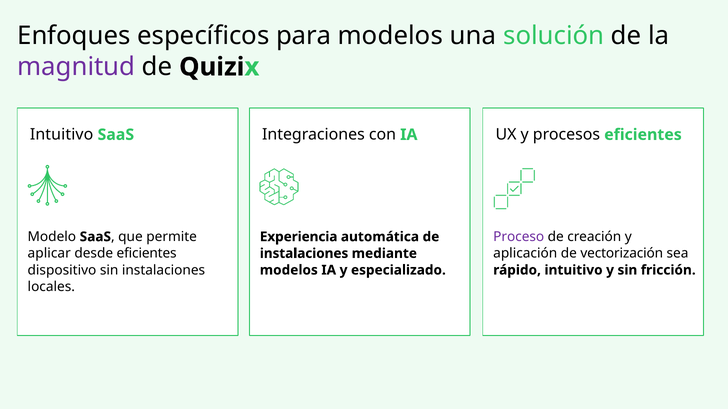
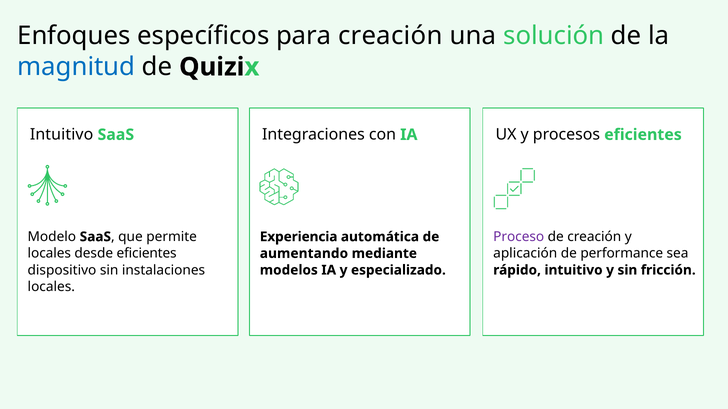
para modelos: modelos -> creación (390, 36)
magnitud colour: purple -> blue (76, 67)
aplicar: aplicar -> locales (49, 254)
vectorización: vectorización -> performance (622, 254)
instalaciones: instalaciones -> aumentando (304, 254)
